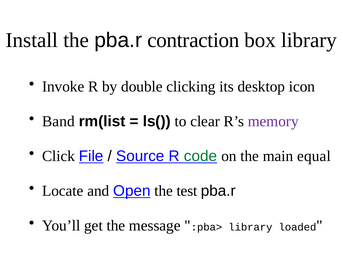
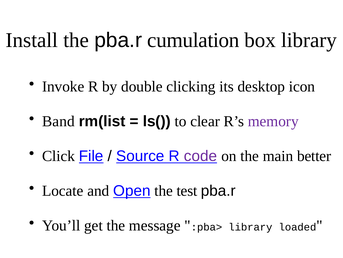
contraction: contraction -> cumulation (193, 40)
code colour: green -> purple (201, 156)
equal: equal -> better (314, 156)
